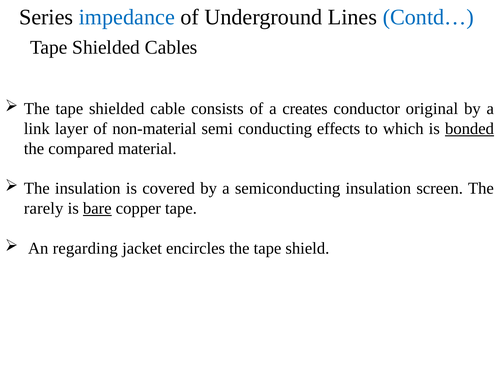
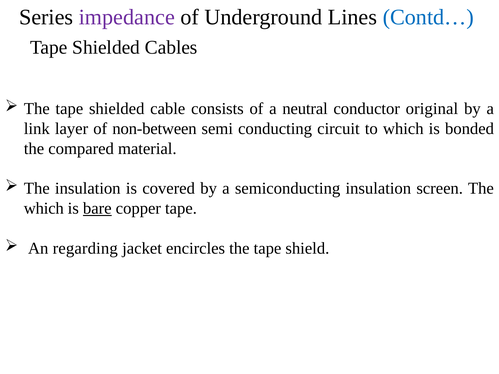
impedance colour: blue -> purple (127, 17)
creates: creates -> neutral (305, 109)
non-material: non-material -> non-between (154, 129)
effects: effects -> circuit (338, 129)
bonded underline: present -> none (470, 129)
rarely: rarely -> which (44, 209)
